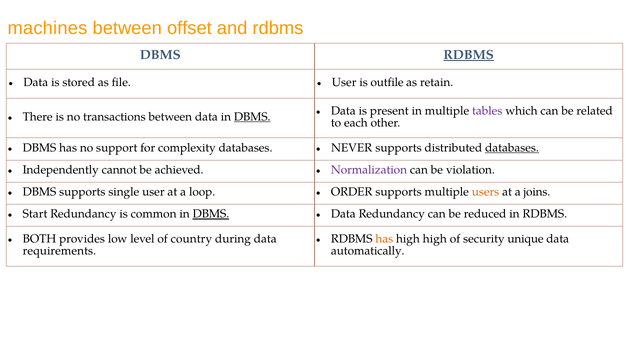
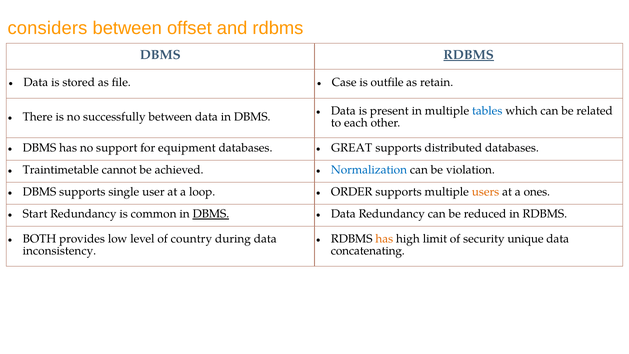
machines: machines -> considers (47, 28)
User: User -> Case (344, 82)
tables colour: purple -> blue (487, 111)
transactions: transactions -> successfully (114, 117)
DBMS underline: present -> none (252, 117)
complexity: complexity -> equipment (187, 148)
NEVER: NEVER -> GREAT (352, 148)
databases underline: present -> none (512, 148)
Independently: Independently -> Traintimetable (61, 170)
Normalization colour: purple -> blue (369, 170)
joins: joins -> ones (537, 192)
high high: high -> limit (435, 239)
requirements: requirements -> inconsistency (59, 251)
automatically: automatically -> concatenating (368, 251)
